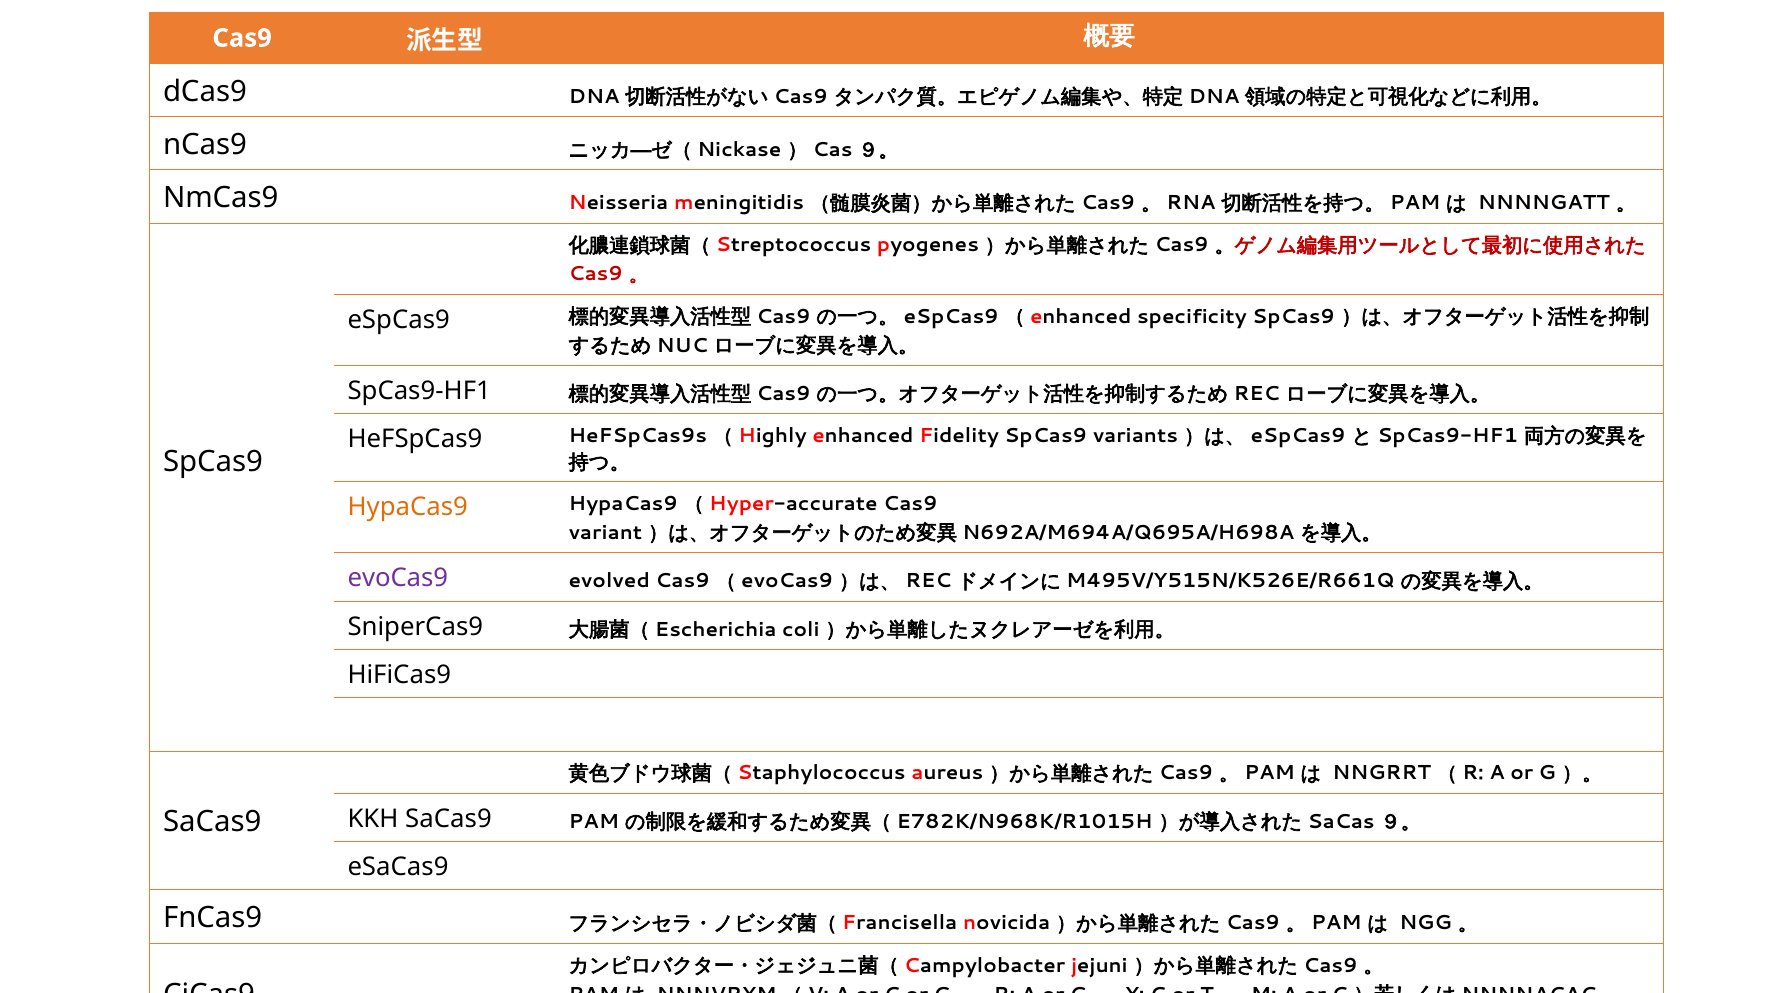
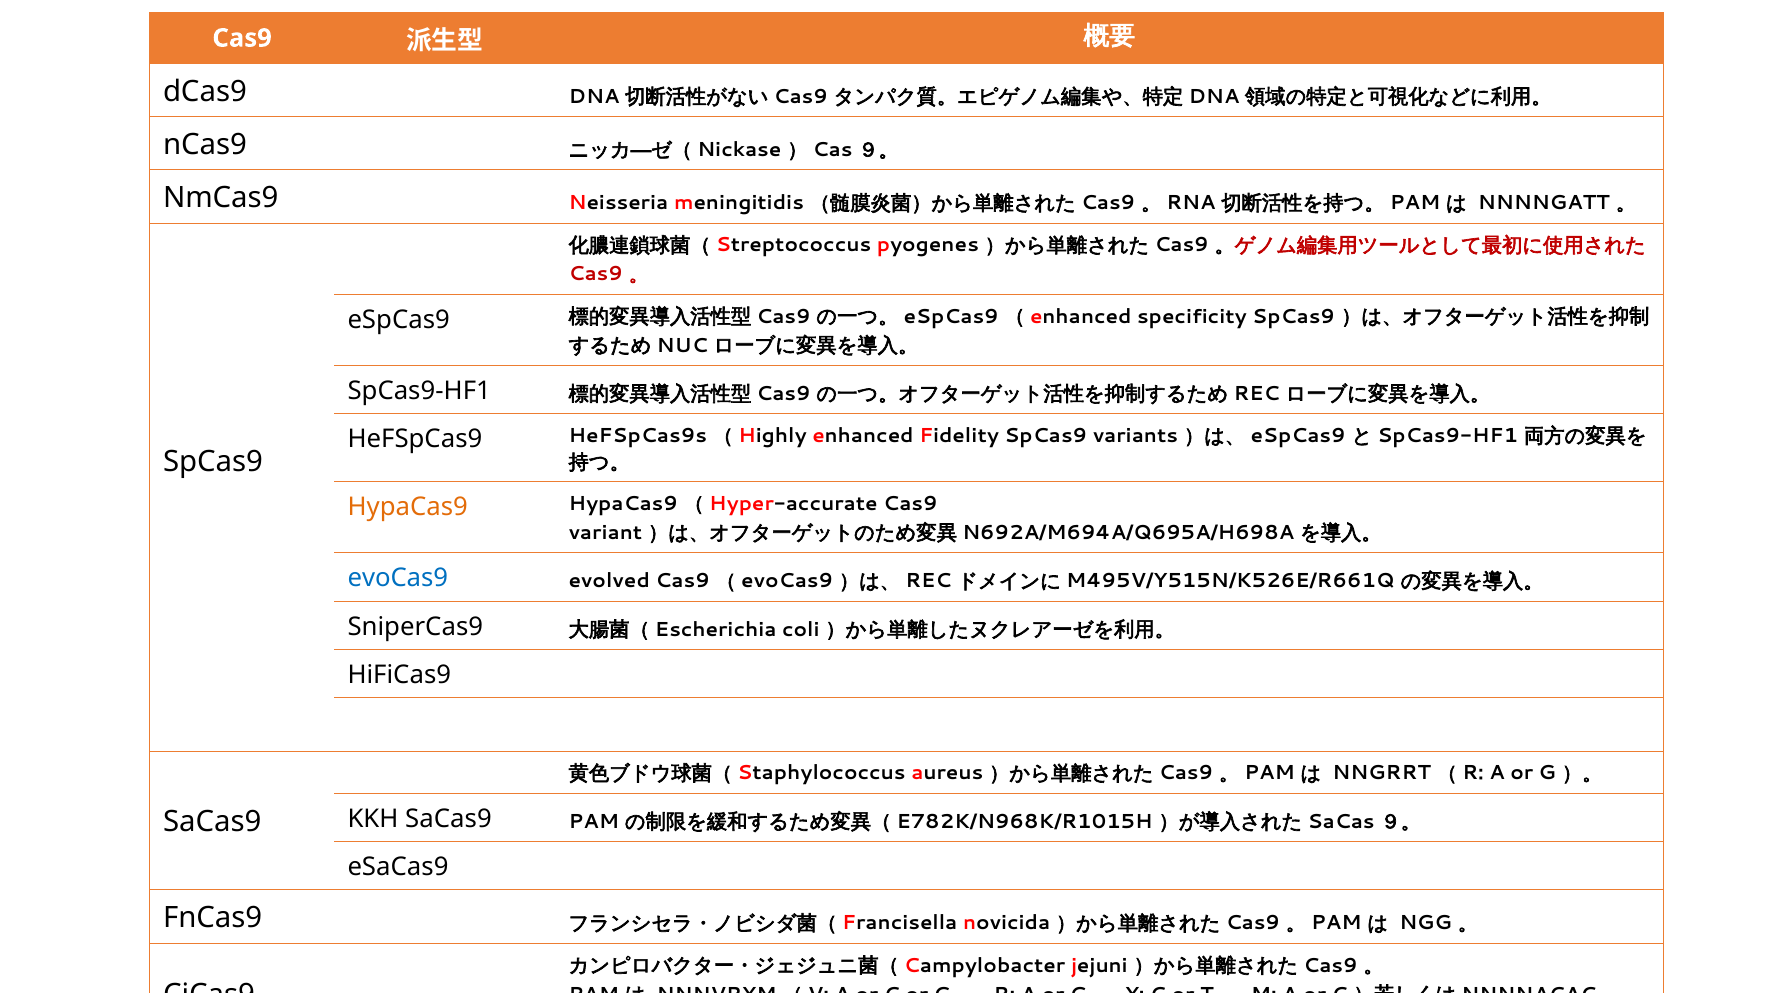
evoCas9 colour: purple -> blue (398, 578)
